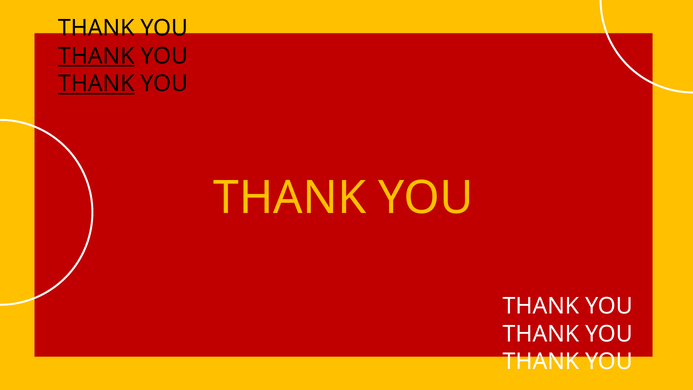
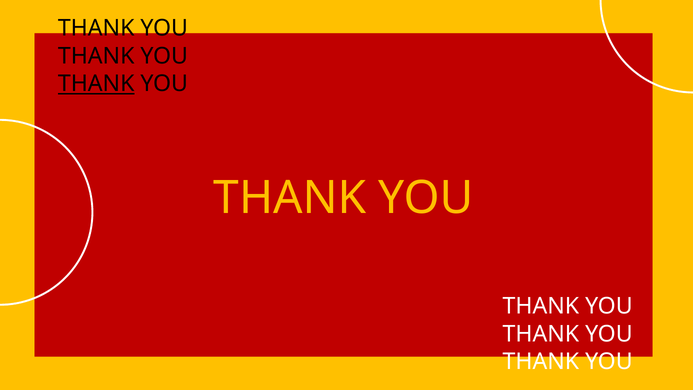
THANK underline: present -> none (96, 56)
